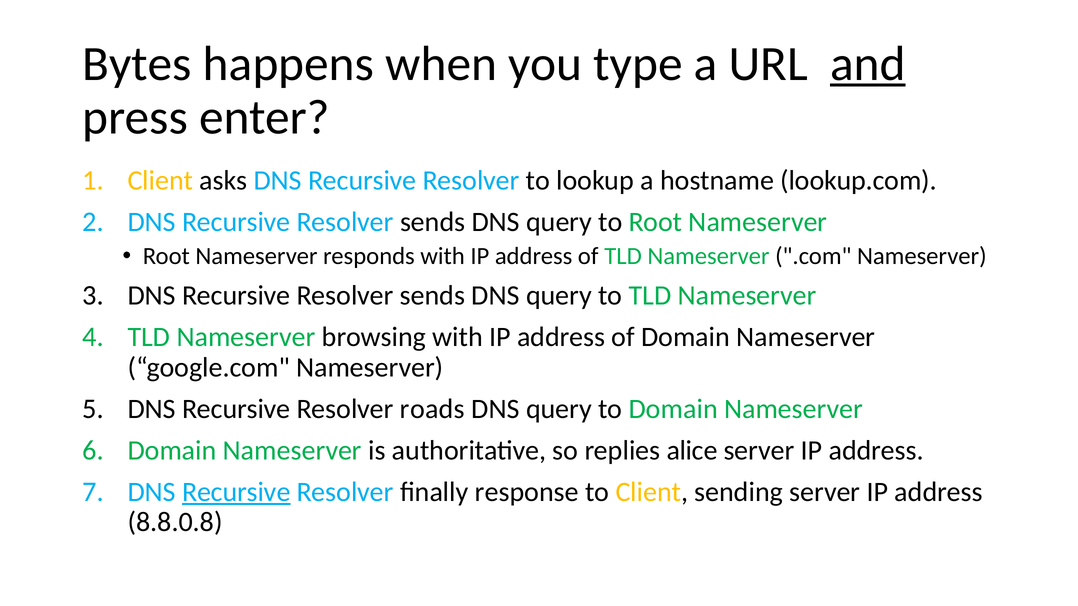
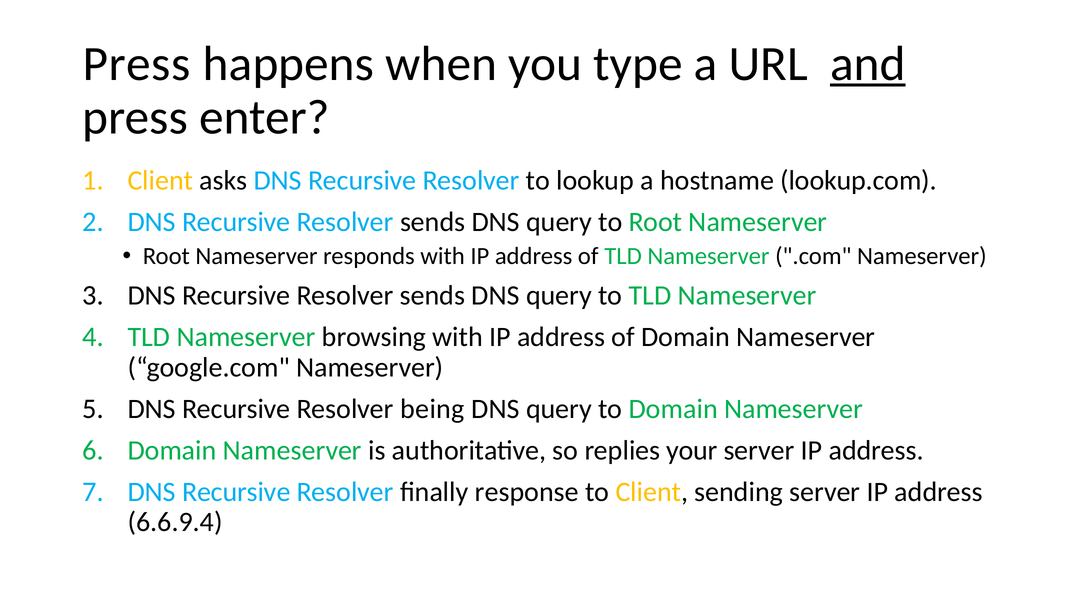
Bytes: Bytes -> Press (137, 64)
roads: roads -> being (432, 409)
alice: alice -> your (692, 451)
Recursive underline: present -> none (236, 492)
8.8.0.8: 8.8.0.8 -> 6.6.9.4 (175, 523)
